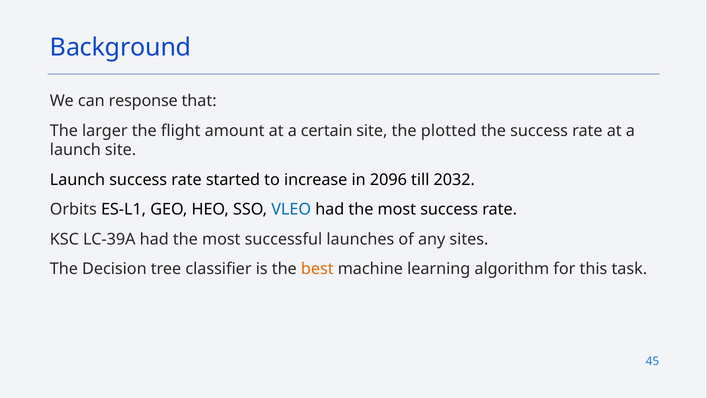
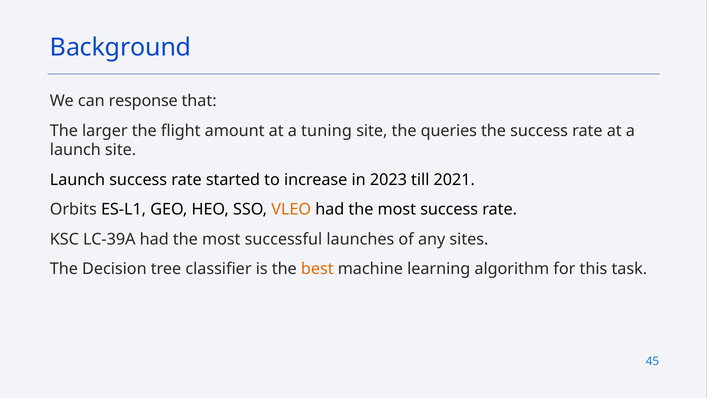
certain: certain -> tuning (326, 131)
plotted: plotted -> queries (449, 131)
2096: 2096 -> 2023 (388, 180)
2032: 2032 -> 2021 (454, 180)
VLEO colour: blue -> orange (291, 209)
